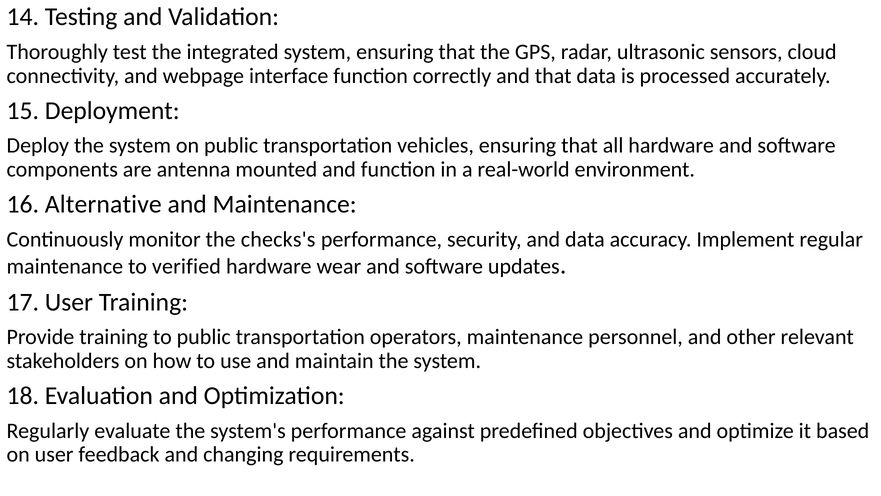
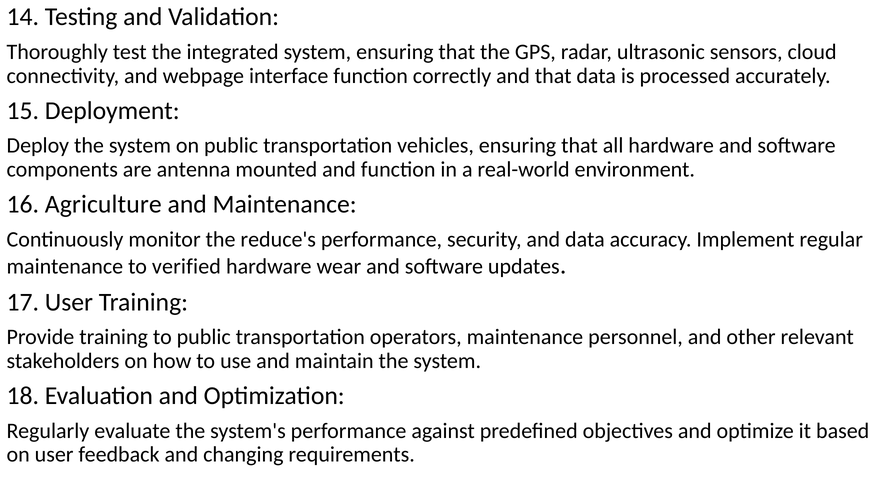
Alternative: Alternative -> Agriculture (103, 204)
checks's: checks's -> reduce's (278, 239)
